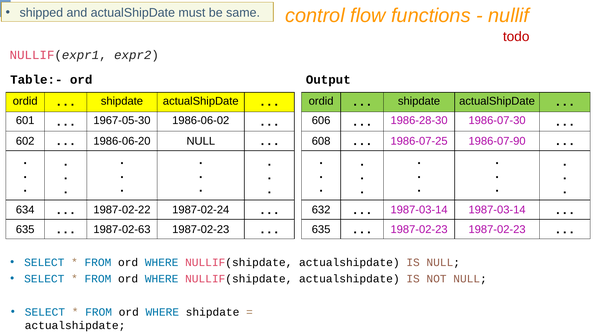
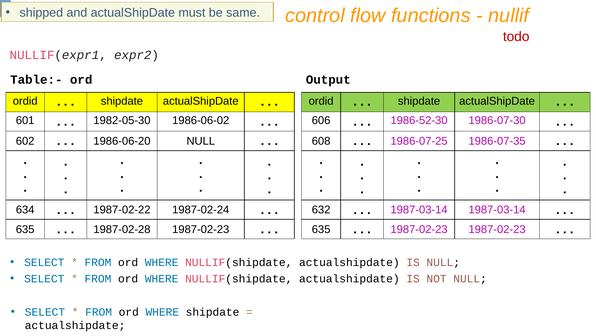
1967-05-30: 1967-05-30 -> 1982-05-30 (122, 120)
1986-28-30: 1986-28-30 -> 1986-52-30 (419, 120)
1986-07-90: 1986-07-90 -> 1986-07-35 (497, 141)
1987-02-63: 1987-02-63 -> 1987-02-28 (122, 229)
